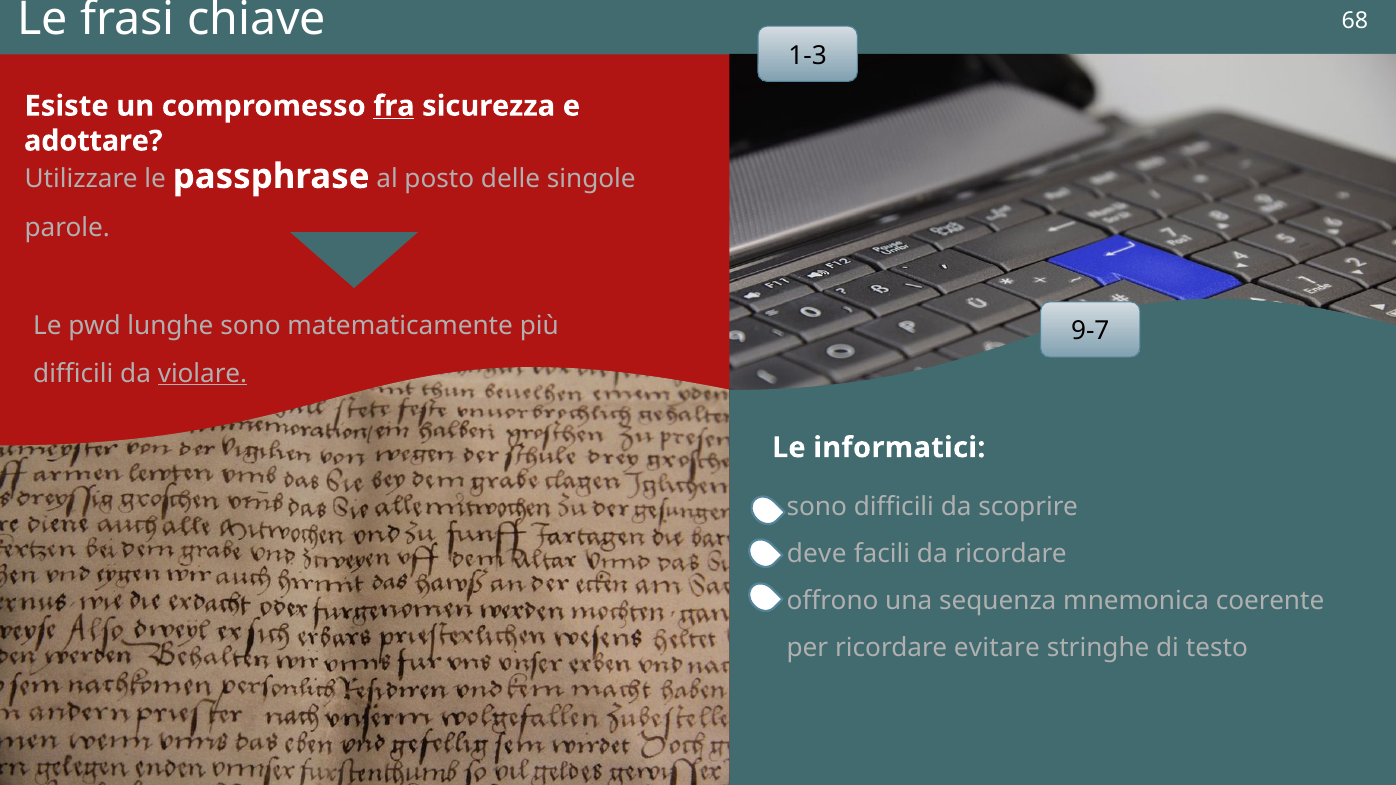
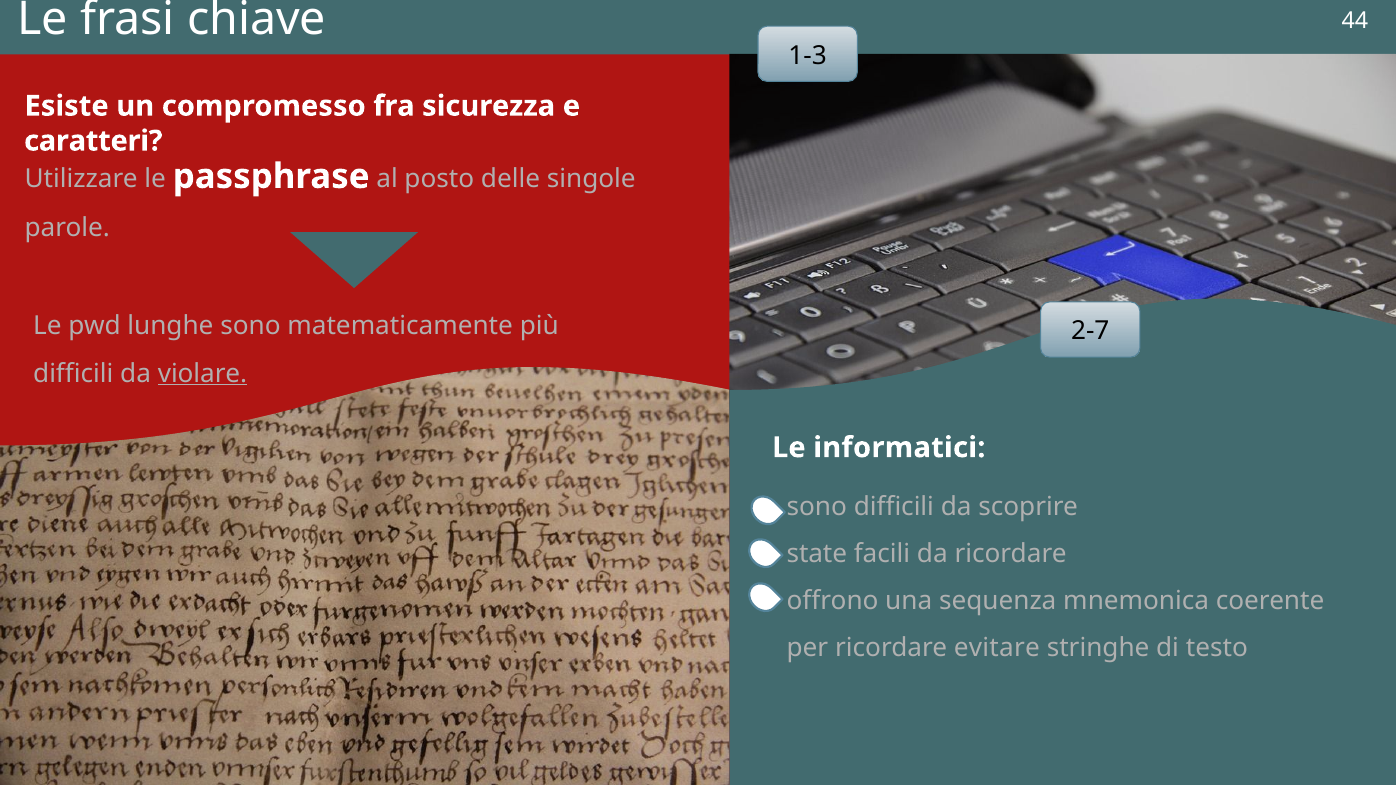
68: 68 -> 44 (1355, 21)
fra underline: present -> none (394, 106)
adottare: adottare -> caratteri (93, 141)
9-7: 9-7 -> 2-7 (1090, 331)
deve: deve -> state (817, 554)
